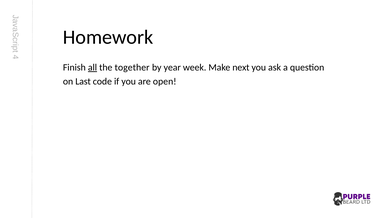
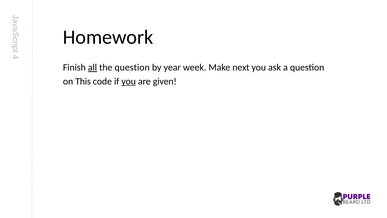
the together: together -> question (132, 67)
Last: Last -> This (83, 81)
you underline: none -> present (129, 81)
open: open -> given (165, 81)
